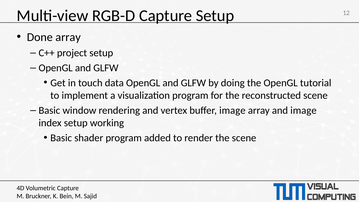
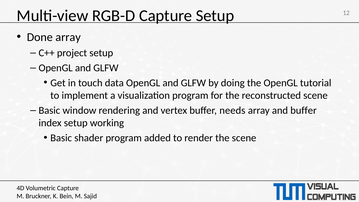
buffer image: image -> needs (232, 110)
and image: image -> buffer (304, 110)
